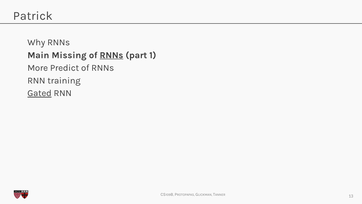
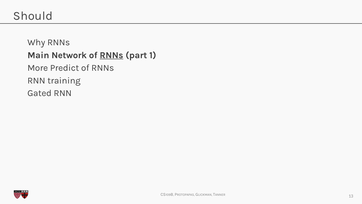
Patrick: Patrick -> Should (33, 16)
Missing: Missing -> Network (69, 55)
Gated underline: present -> none (40, 93)
